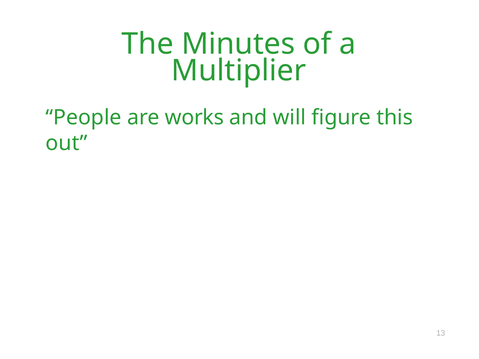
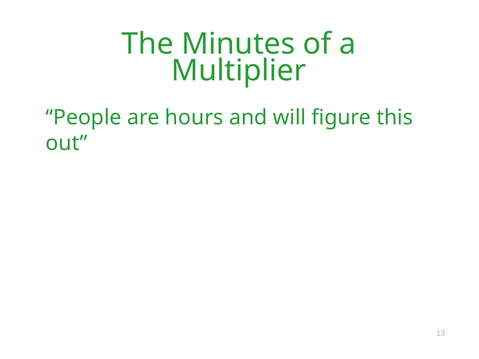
works: works -> hours (194, 118)
